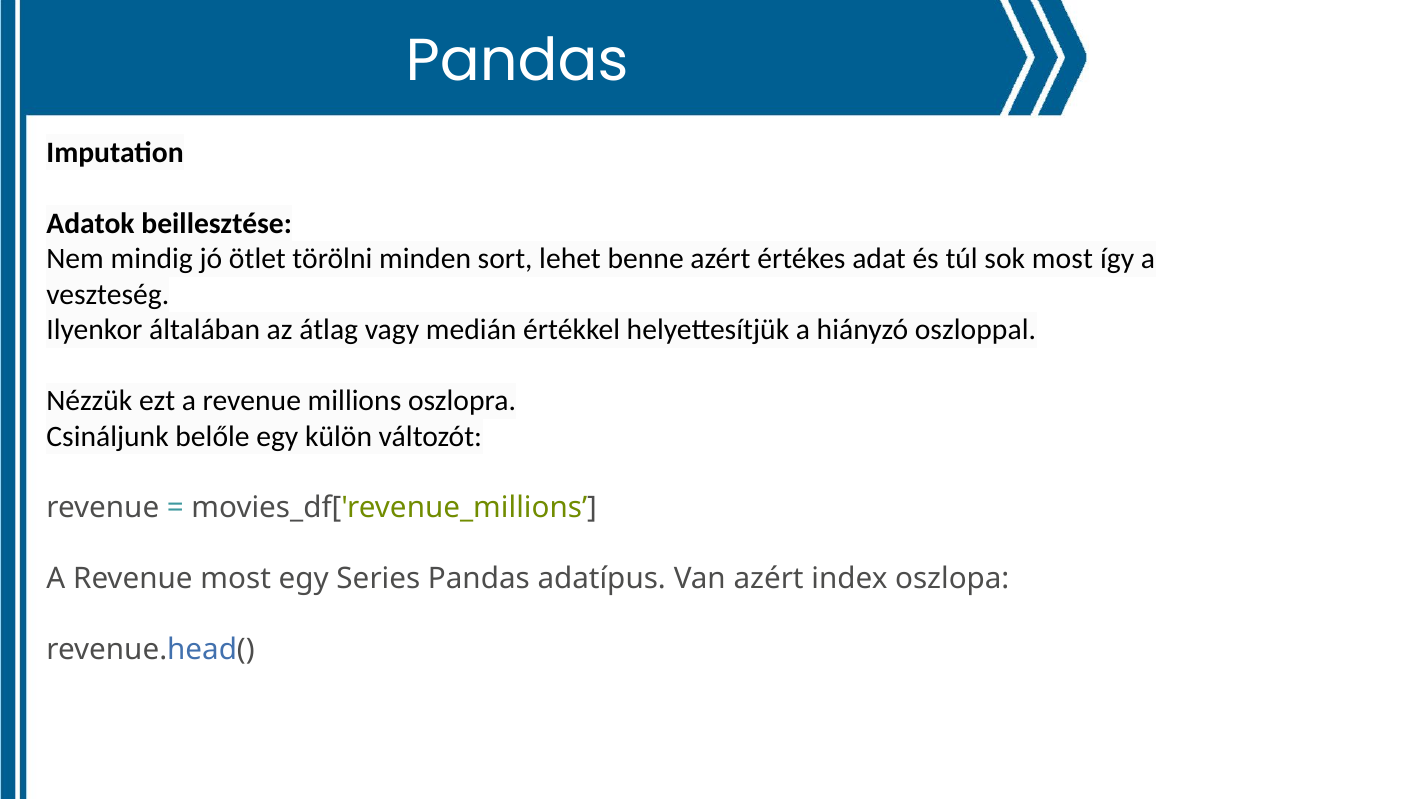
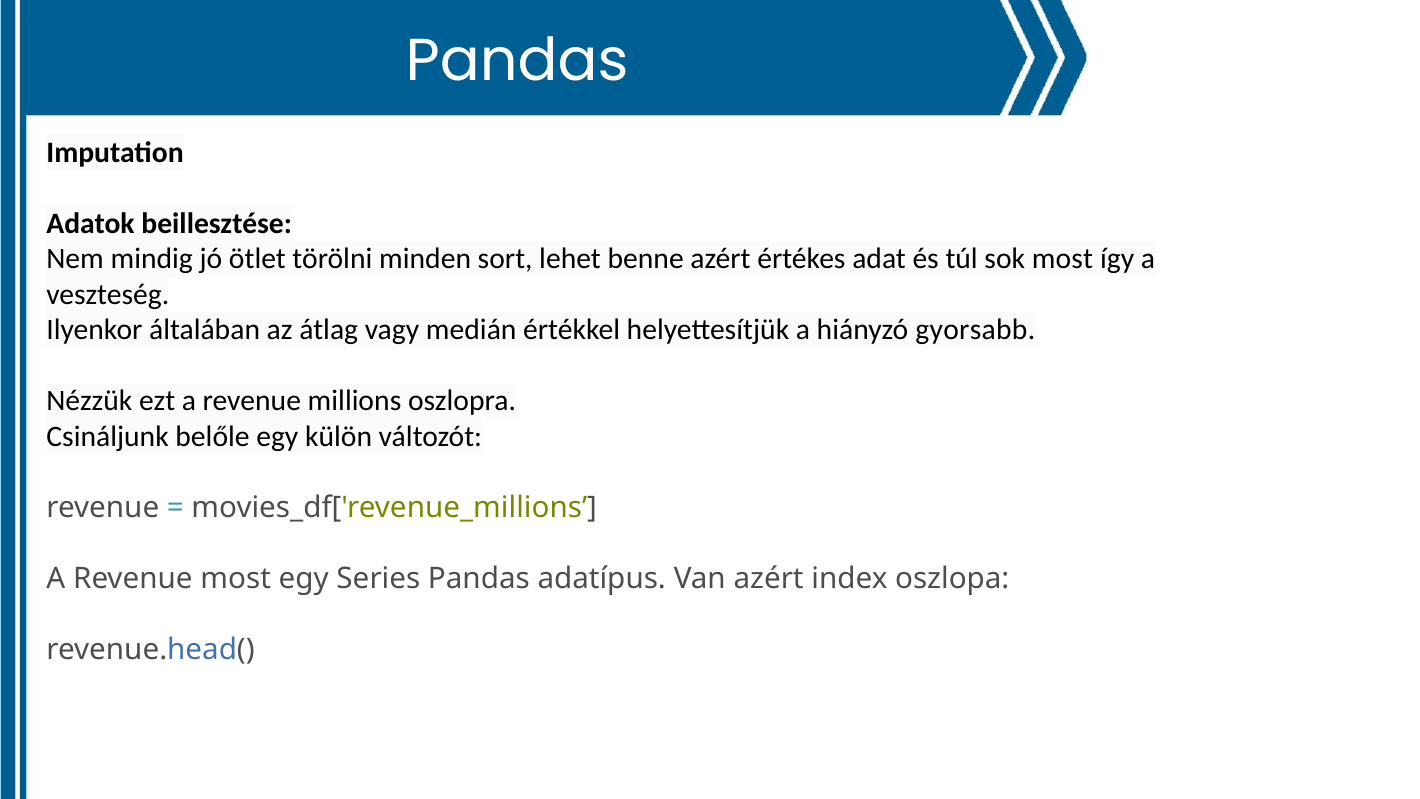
oszloppal: oszloppal -> gyorsabb (975, 330)
